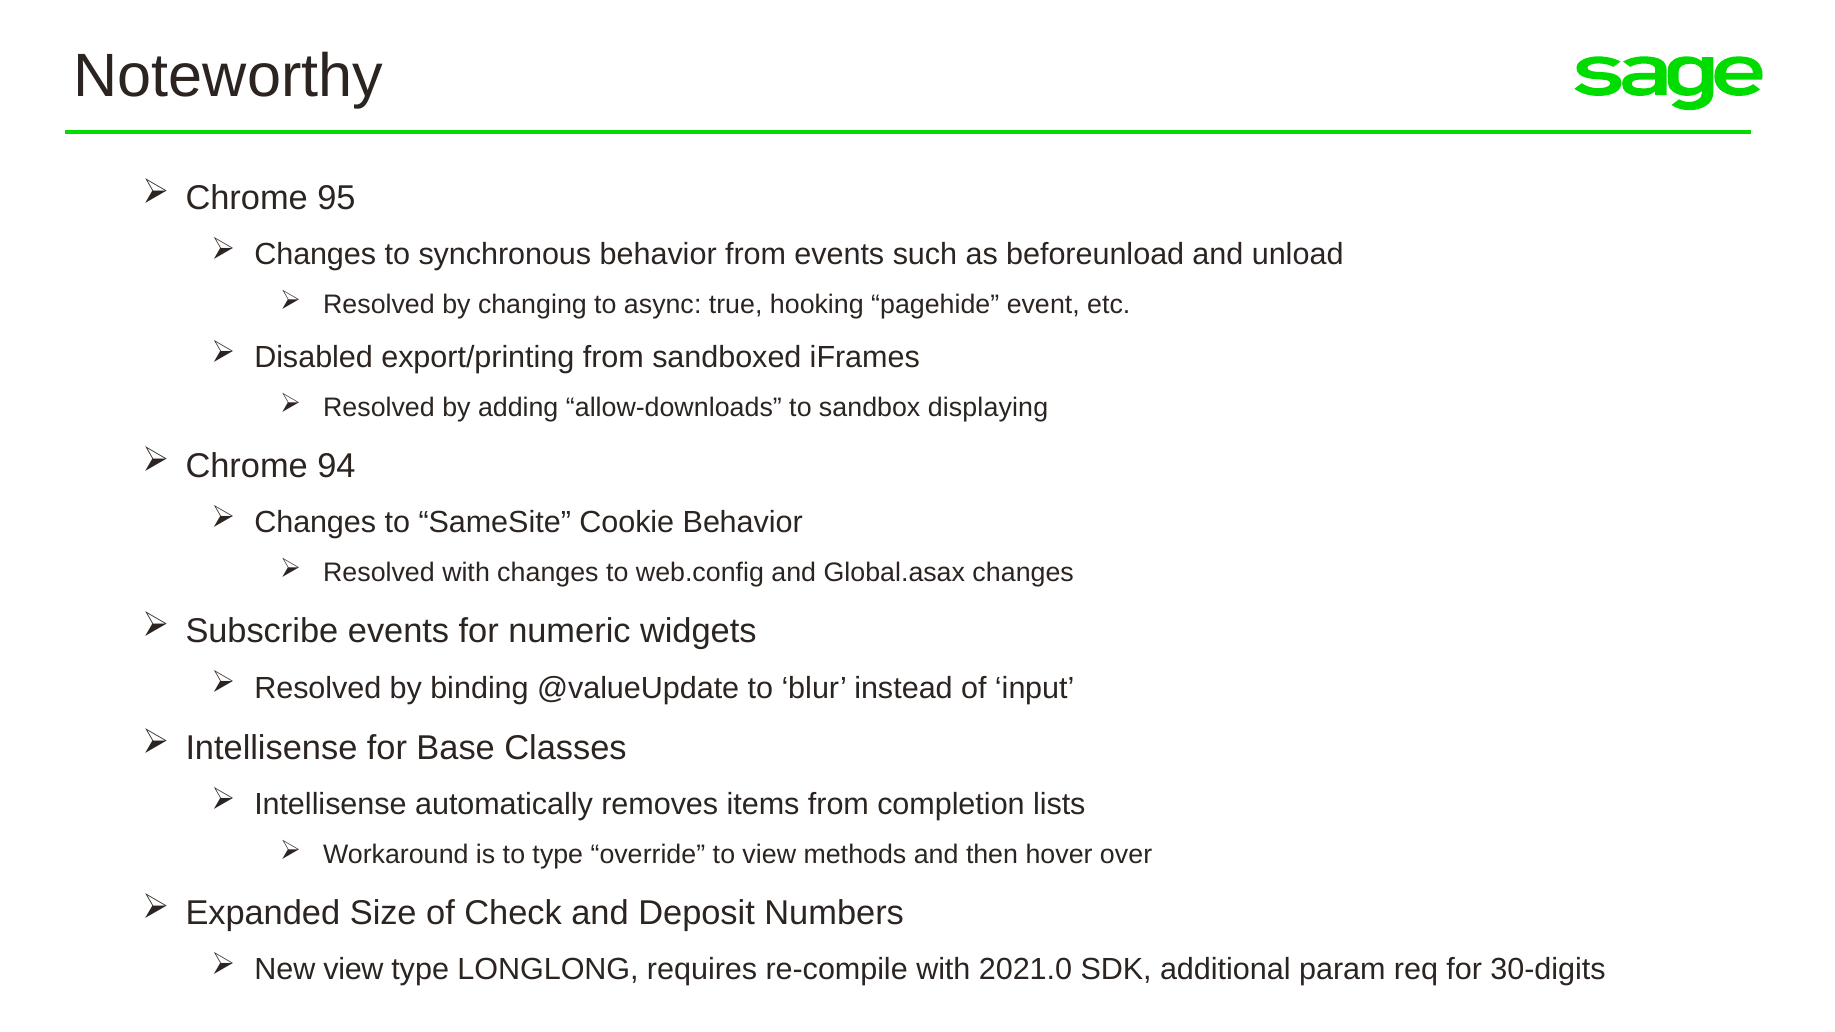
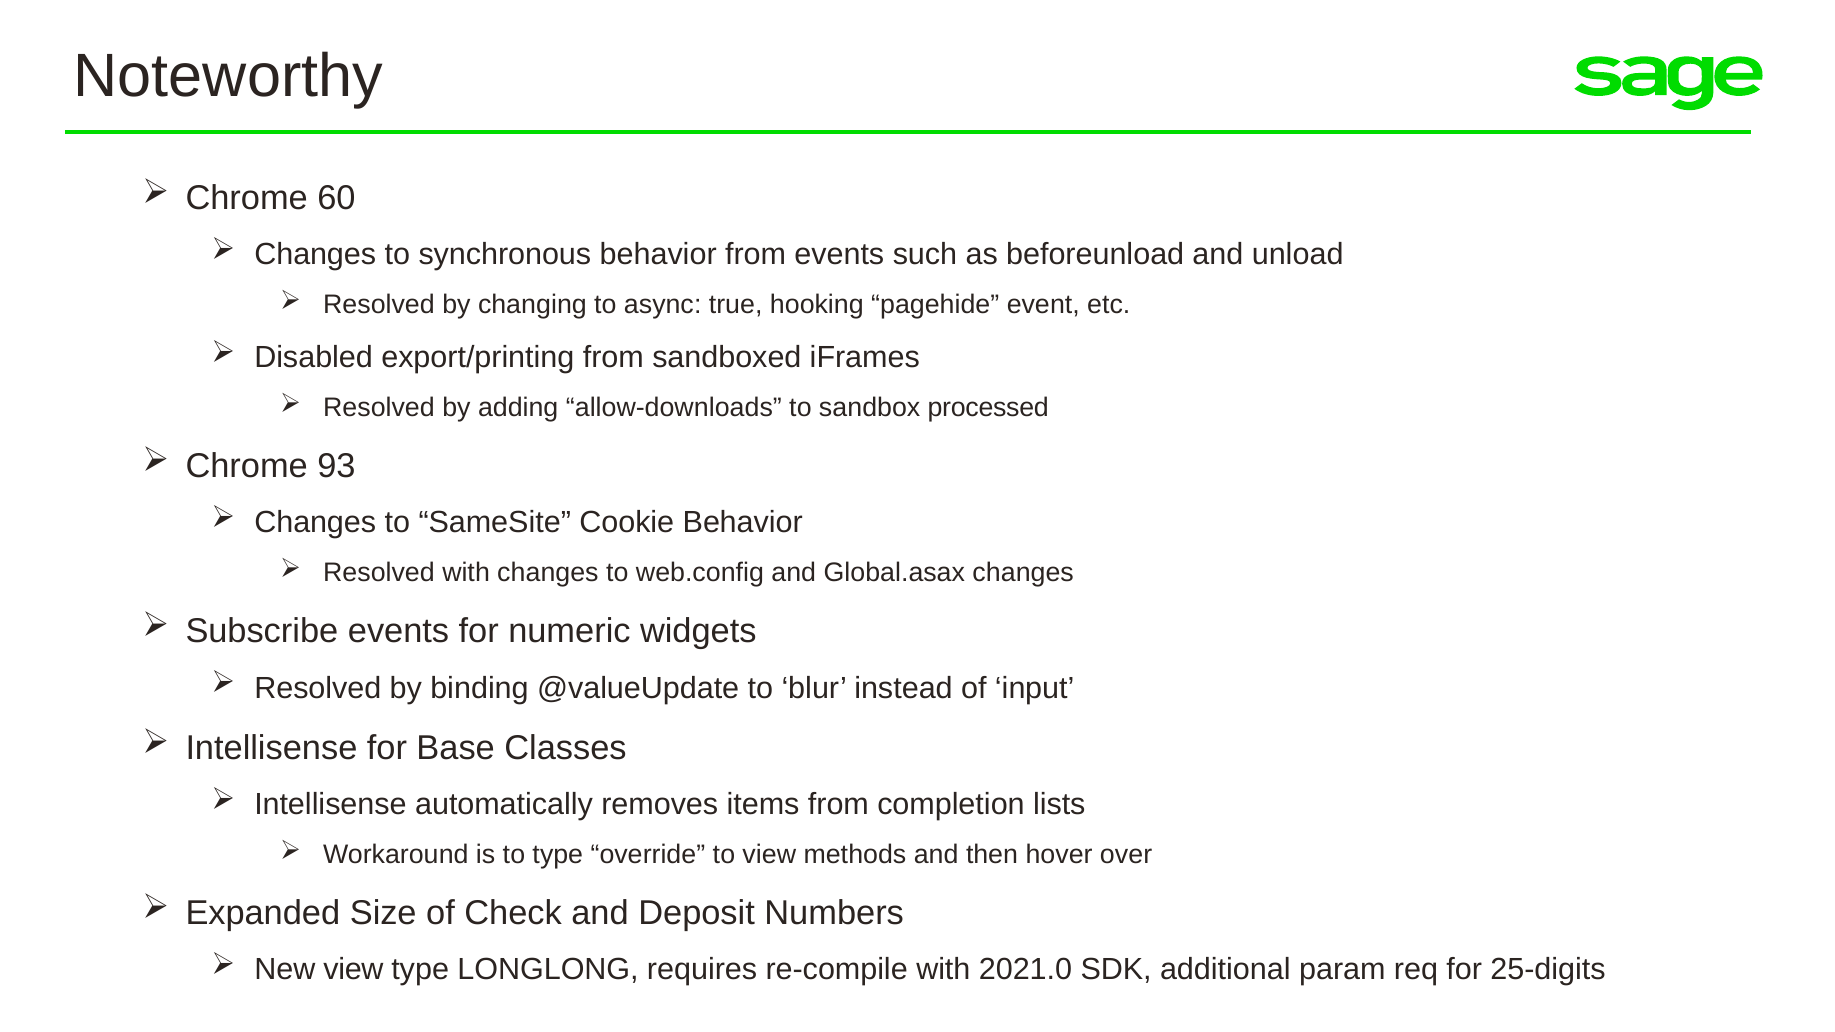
95: 95 -> 60 (336, 198)
displaying: displaying -> processed (988, 408)
94: 94 -> 93 (336, 466)
30-digits: 30-digits -> 25-digits (1548, 970)
